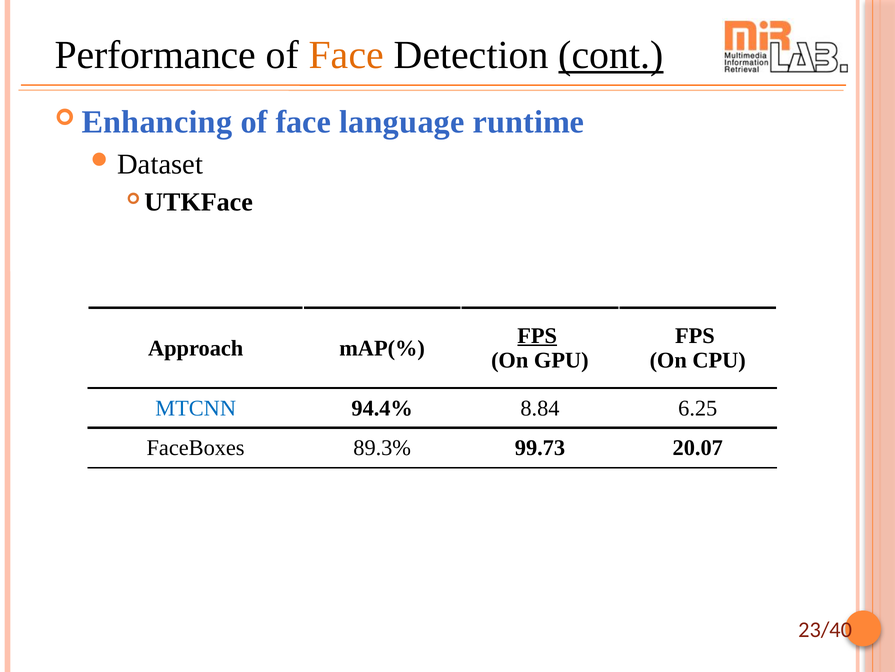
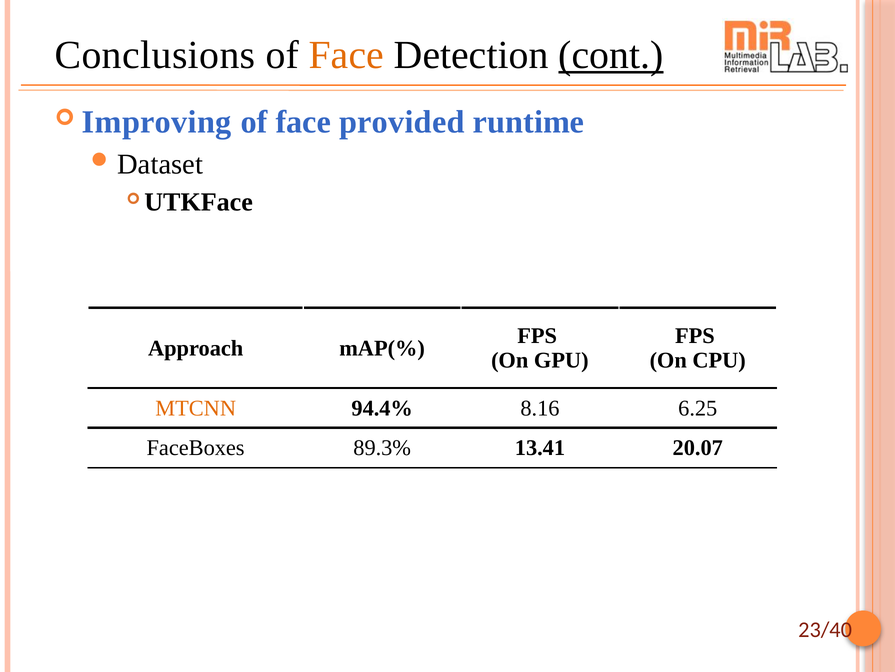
Performance: Performance -> Conclusions (155, 55)
Enhancing: Enhancing -> Improving (157, 122)
language: language -> provided (402, 122)
FPS underline: present -> none (537, 335)
MTCNN colour: blue -> orange (196, 408)
8.84: 8.84 -> 8.16 (540, 408)
99.73: 99.73 -> 13.41 (540, 448)
